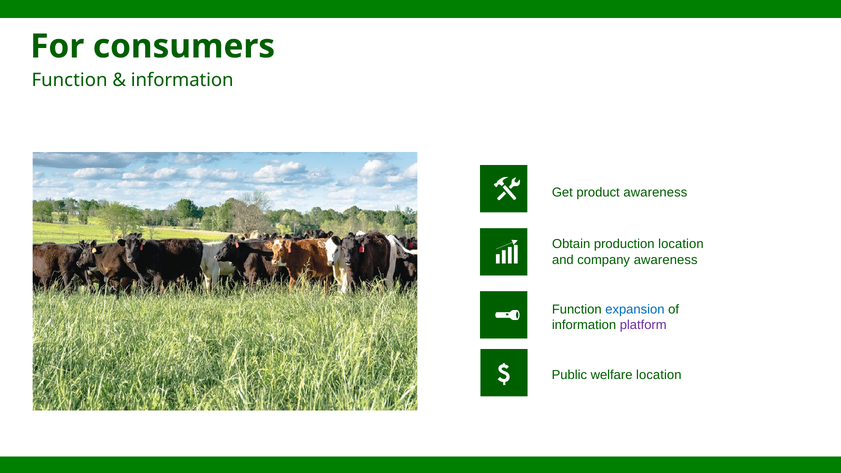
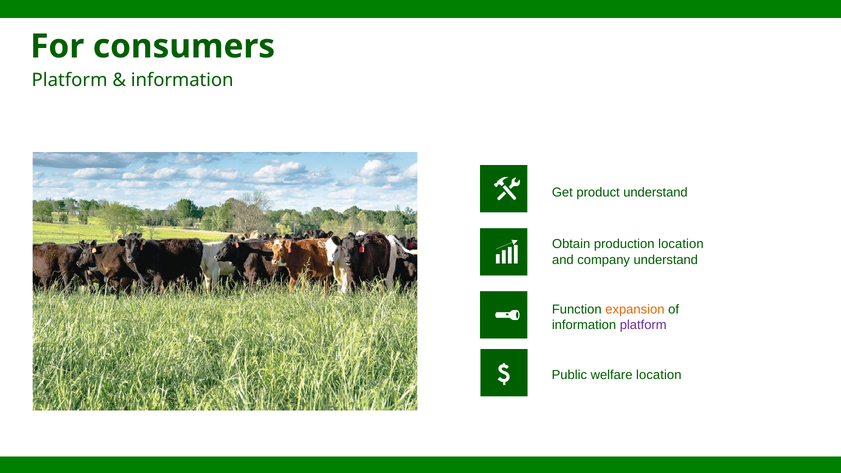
Function: Function -> Platform (70, 80)
product awareness: awareness -> understand (655, 193)
company awareness: awareness -> understand (666, 260)
expansion colour: blue -> orange (635, 309)
